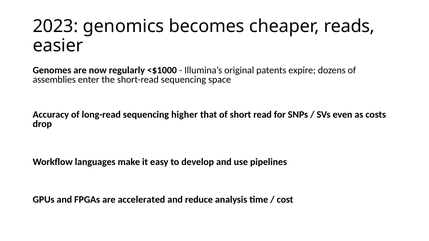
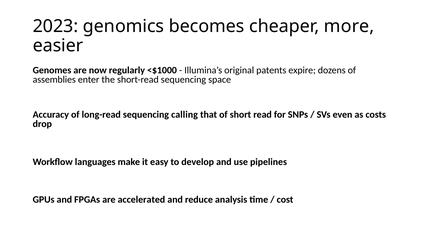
reads: reads -> more (349, 26)
higher: higher -> calling (185, 115)
